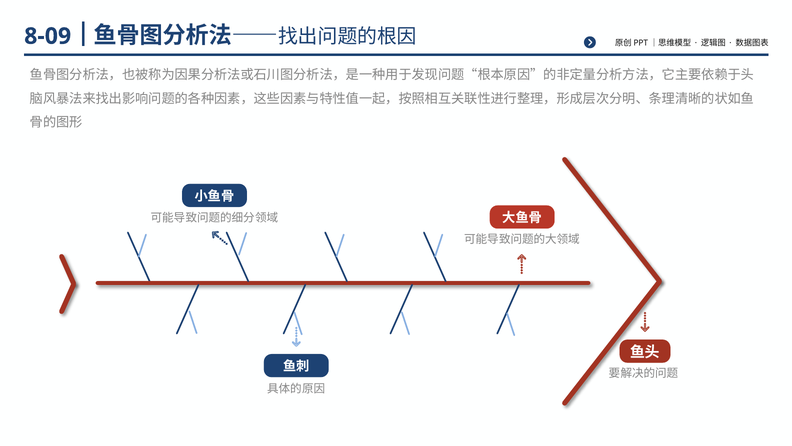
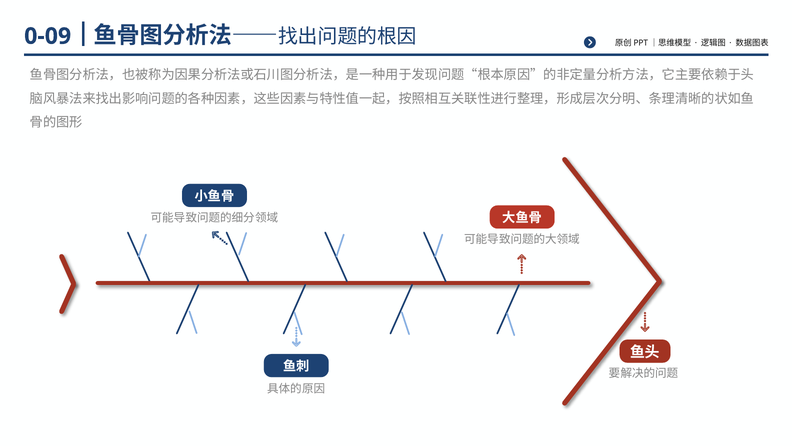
8-09: 8-09 -> 0-09 (48, 36)
